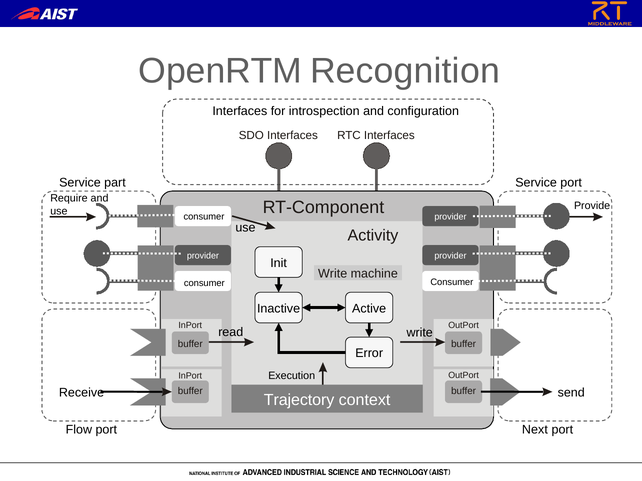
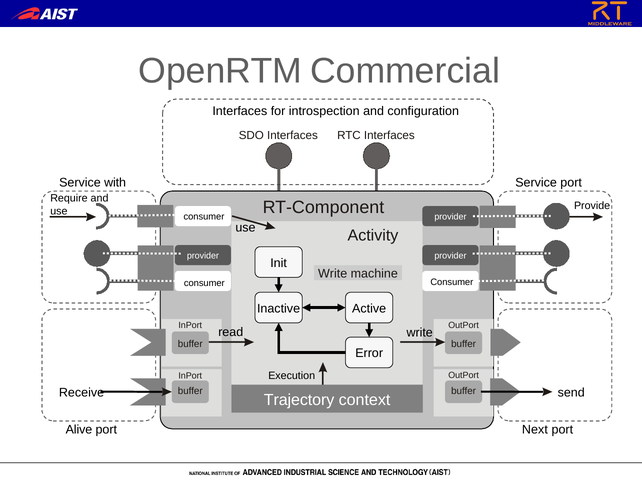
Recognition: Recognition -> Commercial (405, 71)
part: part -> with (115, 183)
Flow: Flow -> Alive (79, 430)
